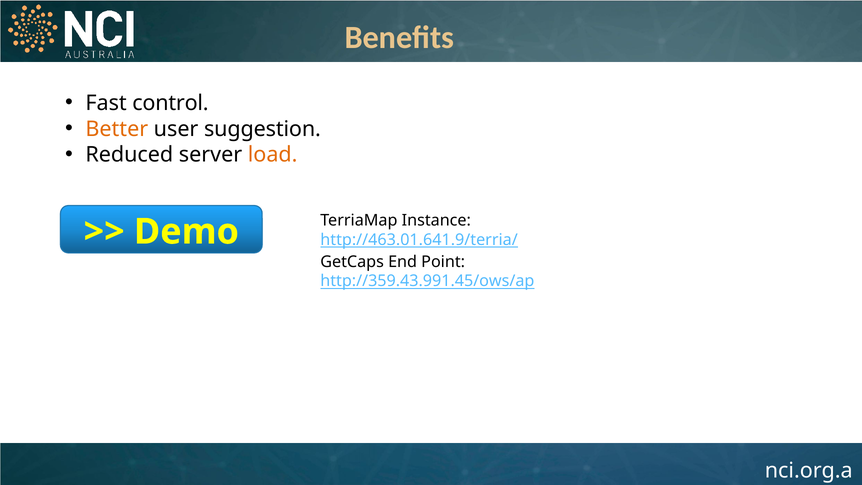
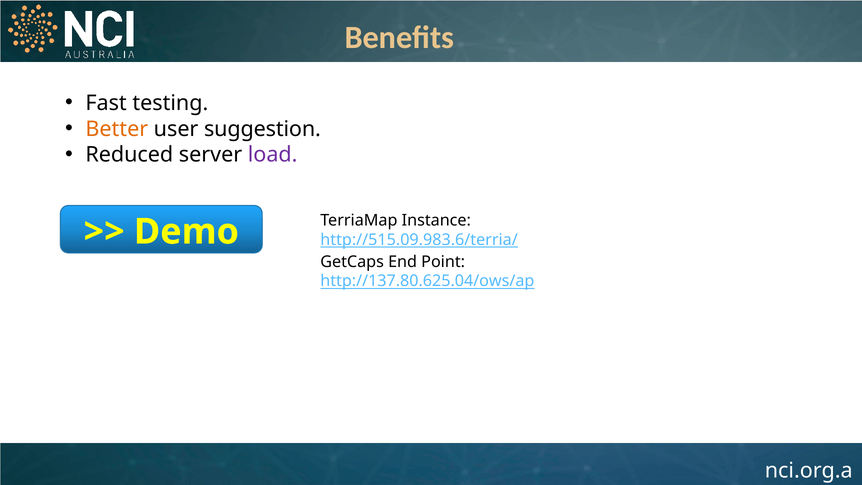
control: control -> testing (170, 103)
load colour: orange -> purple (273, 155)
http://463.01.641.9/terria/: http://463.01.641.9/terria/ -> http://515.09.983.6/terria/ (419, 240)
http://359.43.991.45/ows/ap: http://359.43.991.45/ows/ap -> http://137.80.625.04/ows/ap (427, 281)
